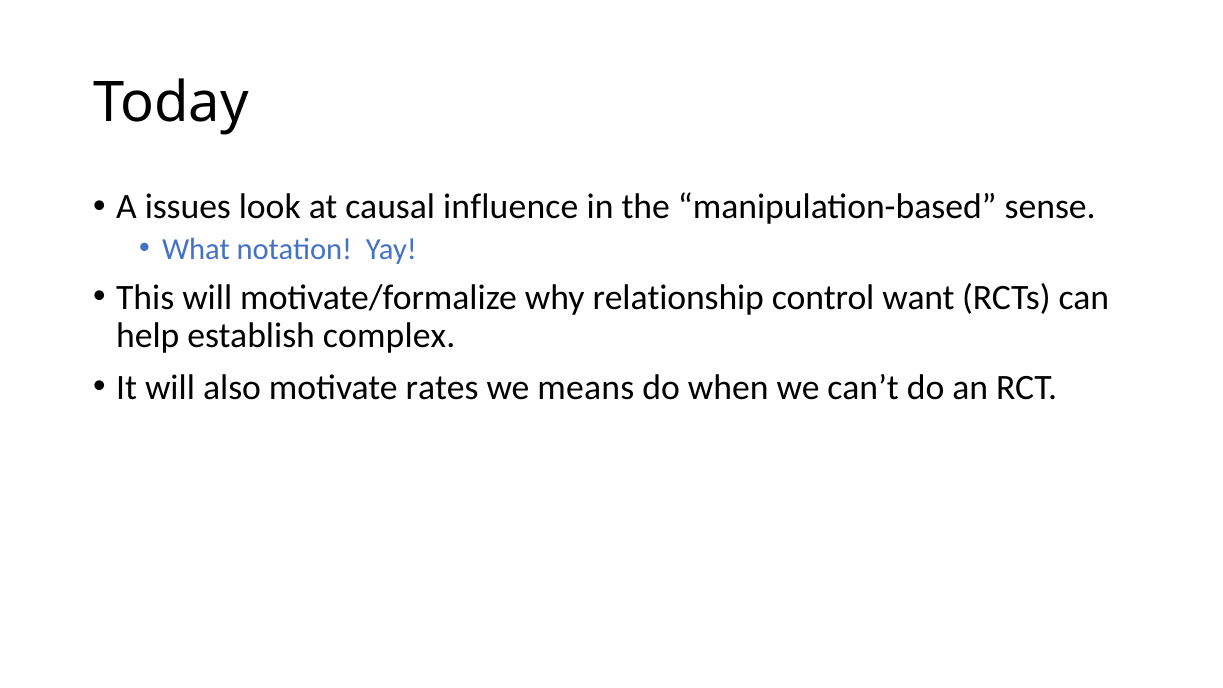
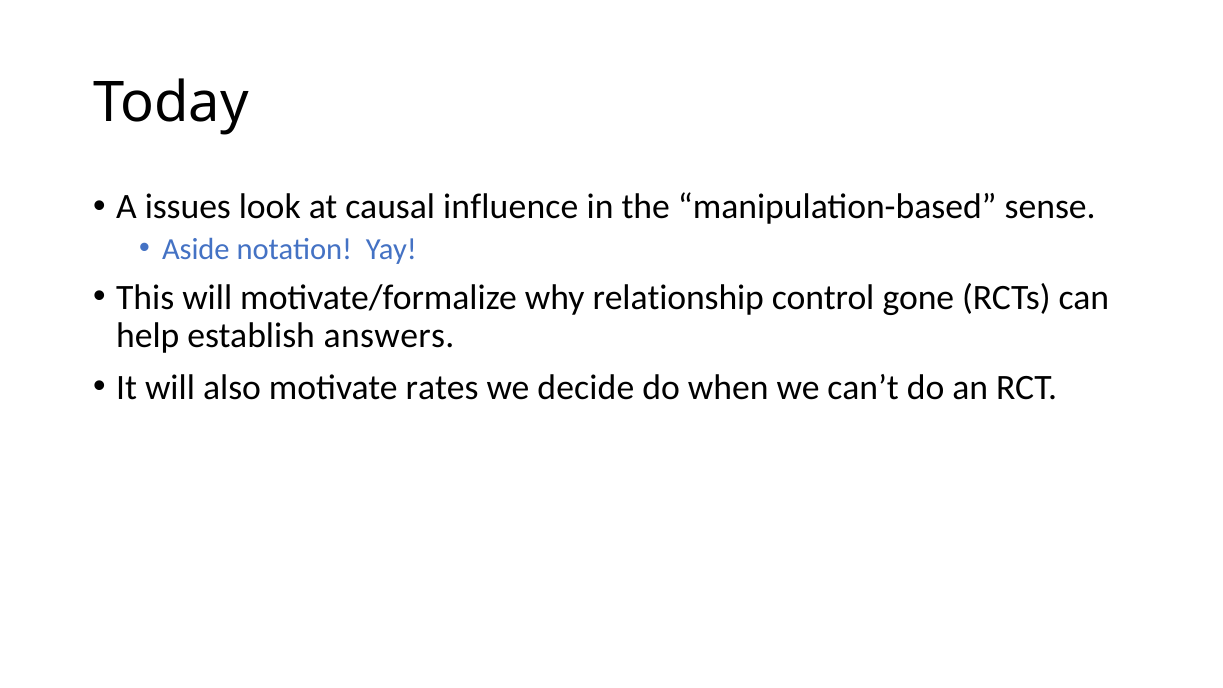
What: What -> Aside (196, 249)
want: want -> gone (918, 297)
complex: complex -> answers (389, 336)
means: means -> decide (586, 387)
